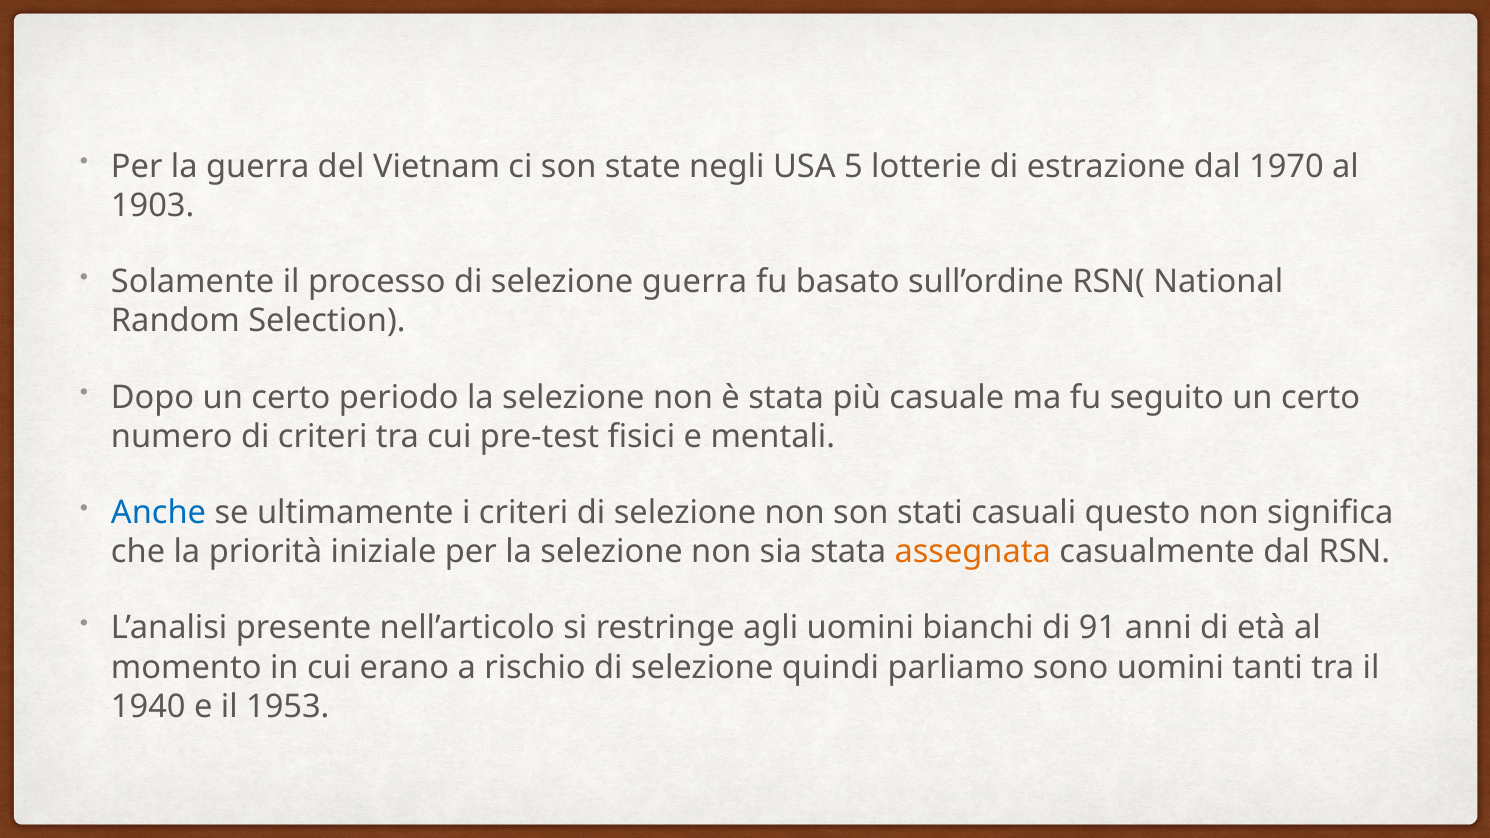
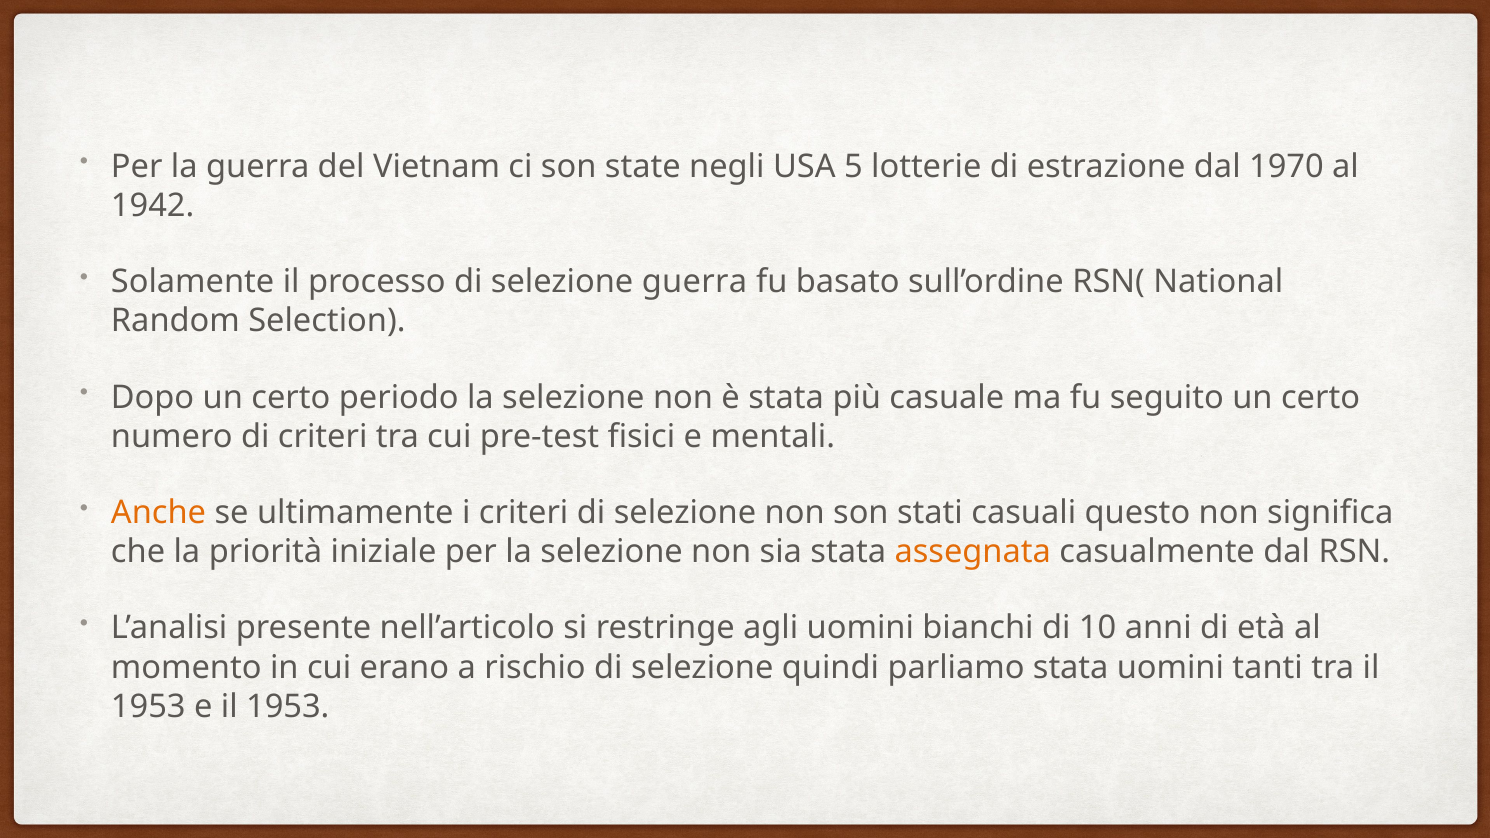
1903: 1903 -> 1942 (153, 206)
Anche colour: blue -> orange (159, 513)
91: 91 -> 10 (1098, 628)
parliamo sono: sono -> stata (1071, 667)
1940: 1940 -> 1953 (148, 707)
